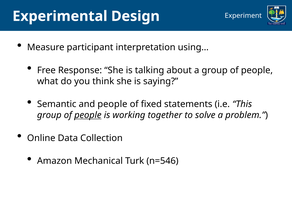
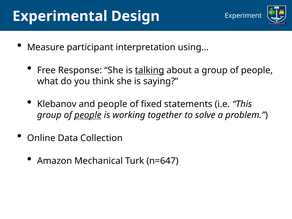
talking underline: none -> present (150, 70)
Semantic: Semantic -> Klebanov (57, 104)
n=546: n=546 -> n=647 (162, 161)
